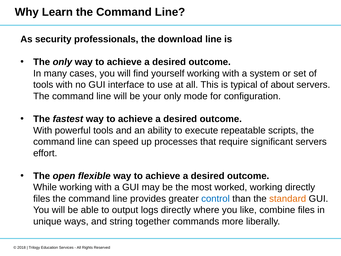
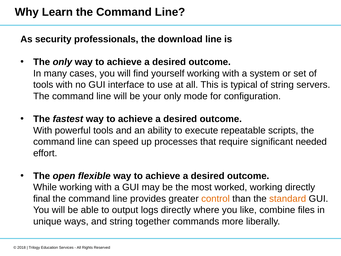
of about: about -> string (282, 85)
significant servers: servers -> needed (311, 142)
files: files -> final (42, 198)
control colour: blue -> orange (216, 198)
